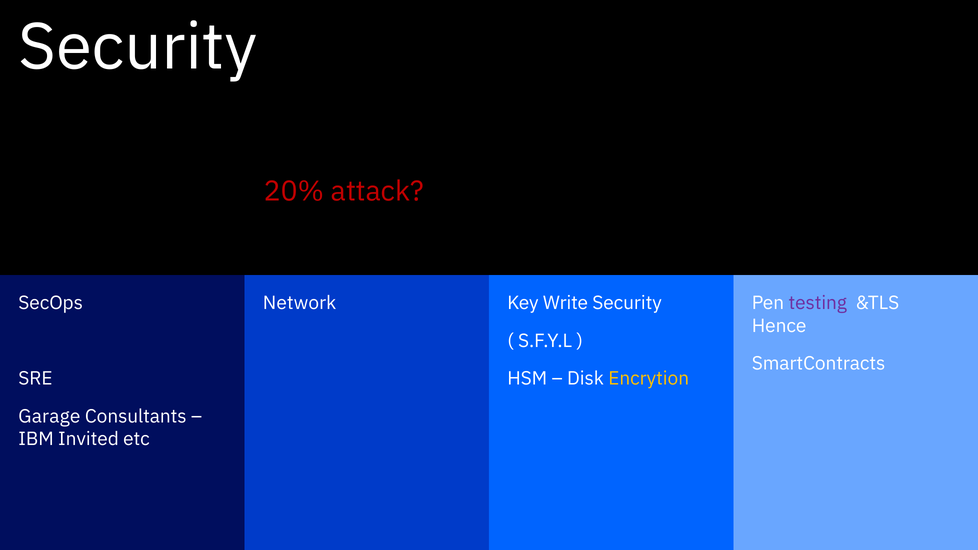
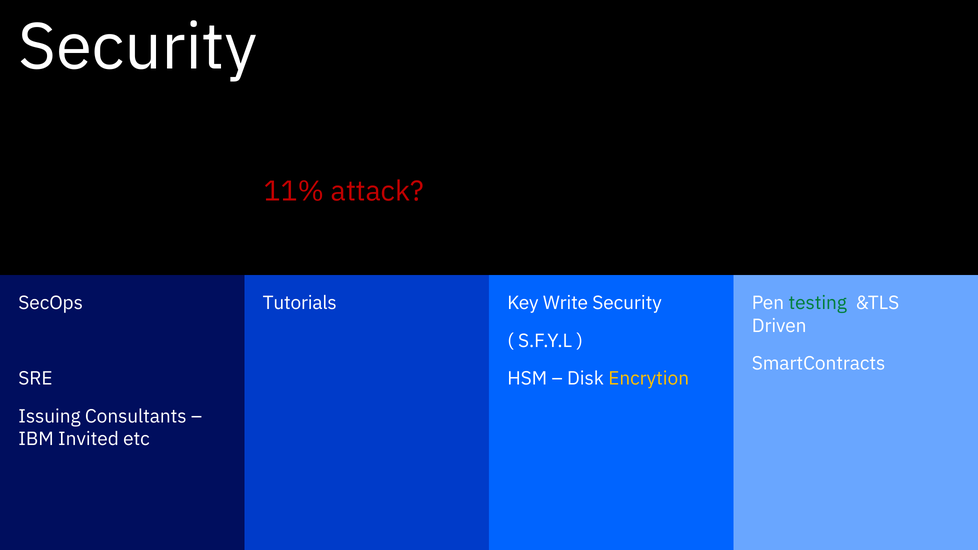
20%: 20% -> 11% (294, 192)
Network: Network -> Tutorials (300, 303)
testing colour: purple -> green (818, 303)
Hence: Hence -> Driven (779, 326)
Garage: Garage -> Issuing (49, 416)
